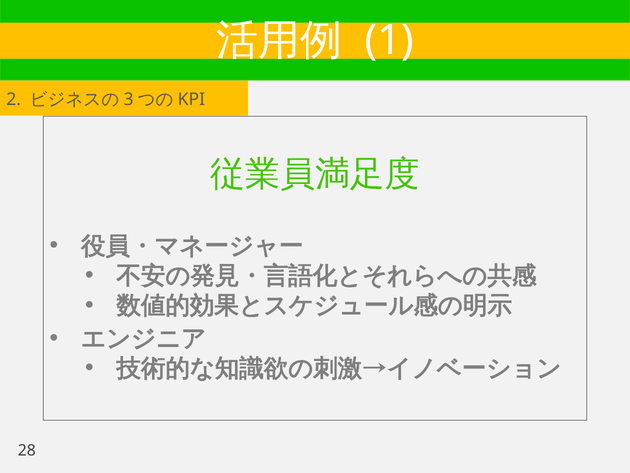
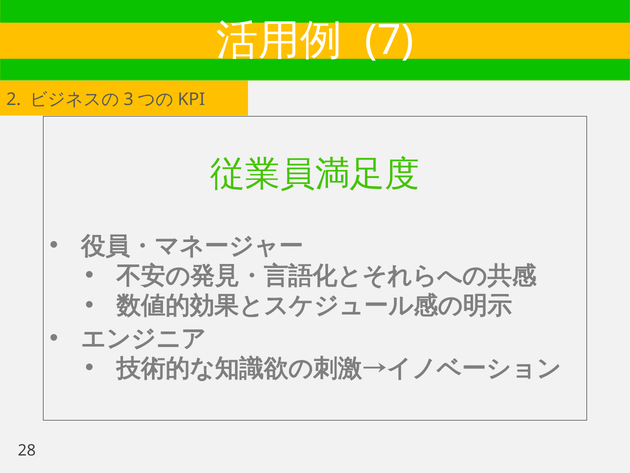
1: 1 -> 7 (389, 40)
